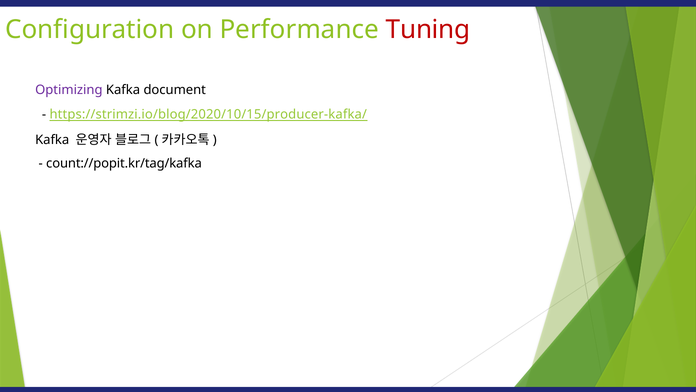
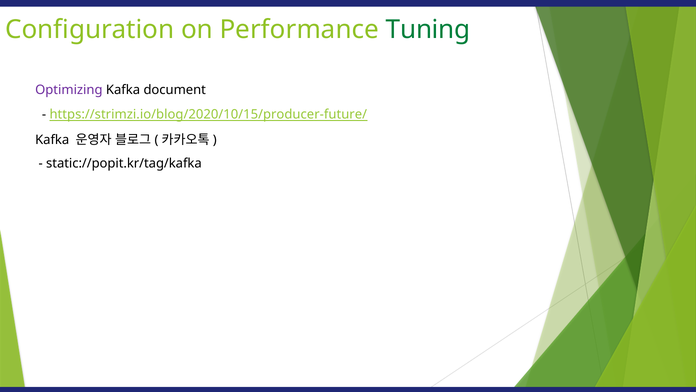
Tuning colour: red -> green (428, 30)
https://strimzi.io/blog/2020/10/15/producer-kafka/: https://strimzi.io/blog/2020/10/15/producer-kafka/ -> https://strimzi.io/blog/2020/10/15/producer-future/ (208, 114)
count://popit.kr/tag/kafka: count://popit.kr/tag/kafka -> static://popit.kr/tag/kafka (124, 163)
